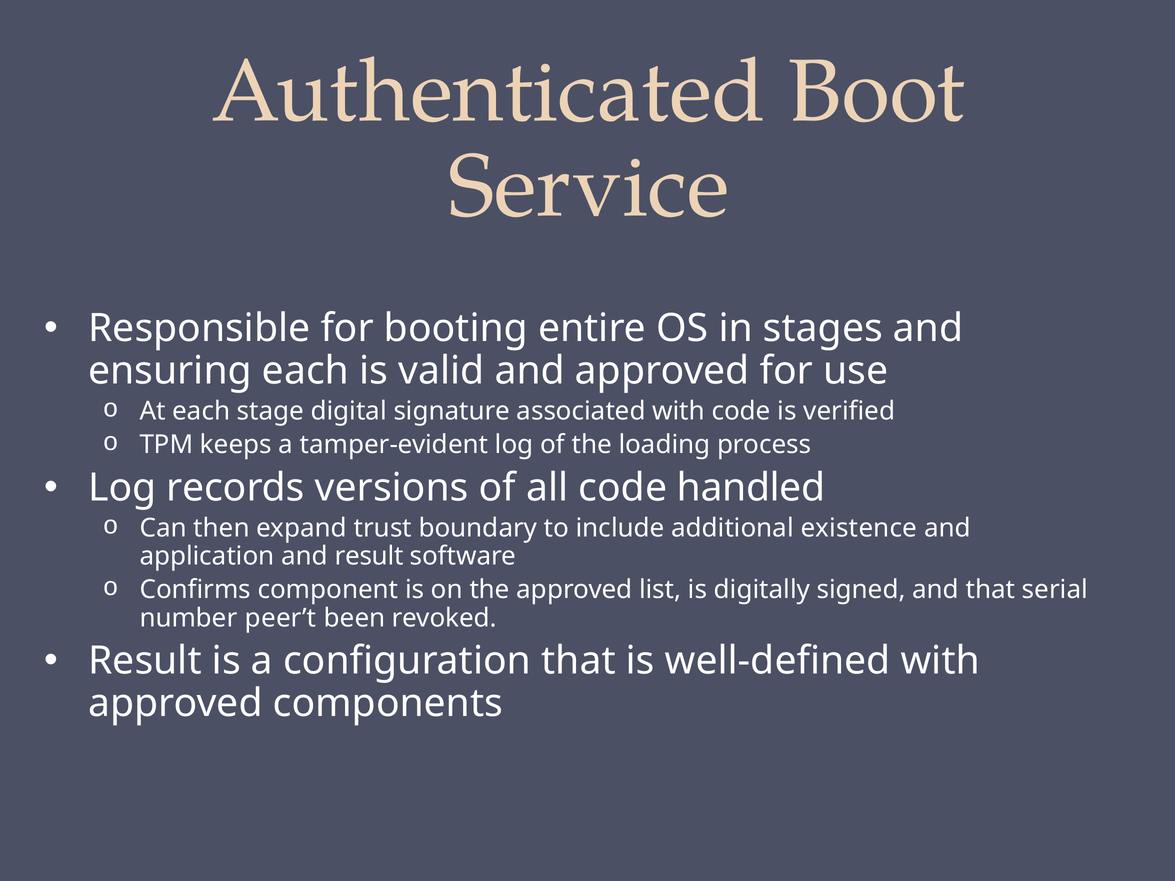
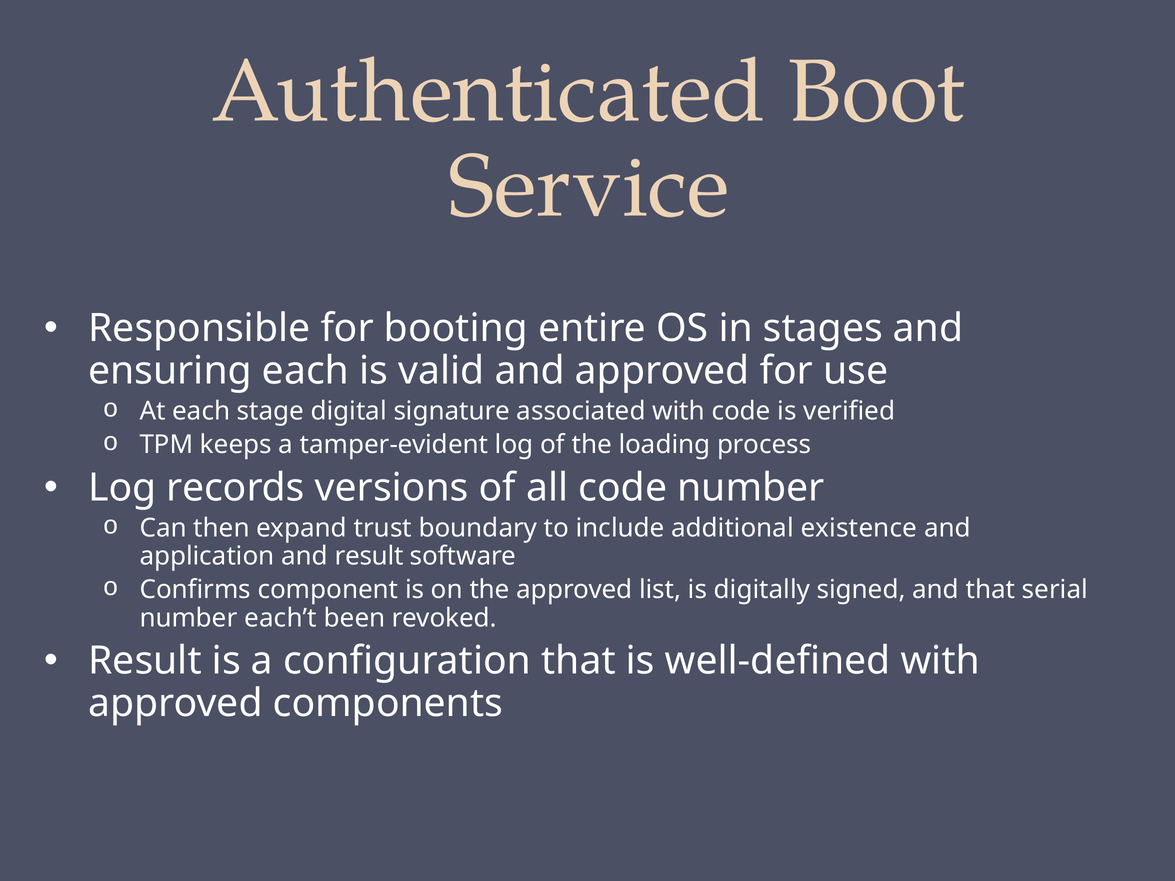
code handled: handled -> number (751, 488)
peer’t: peer’t -> each’t (281, 618)
